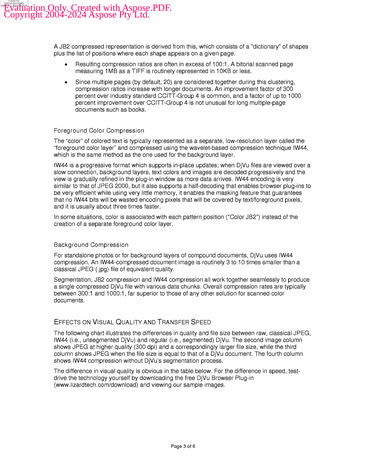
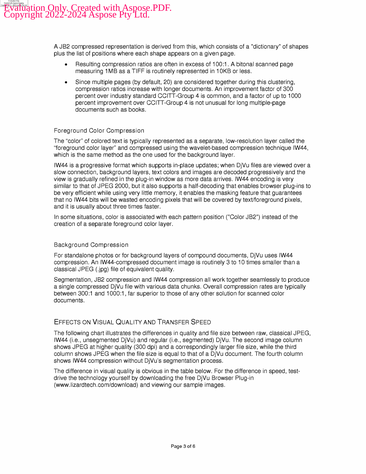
2004-2024: 2004-2024 -> 2022-2024 (66, 15)
